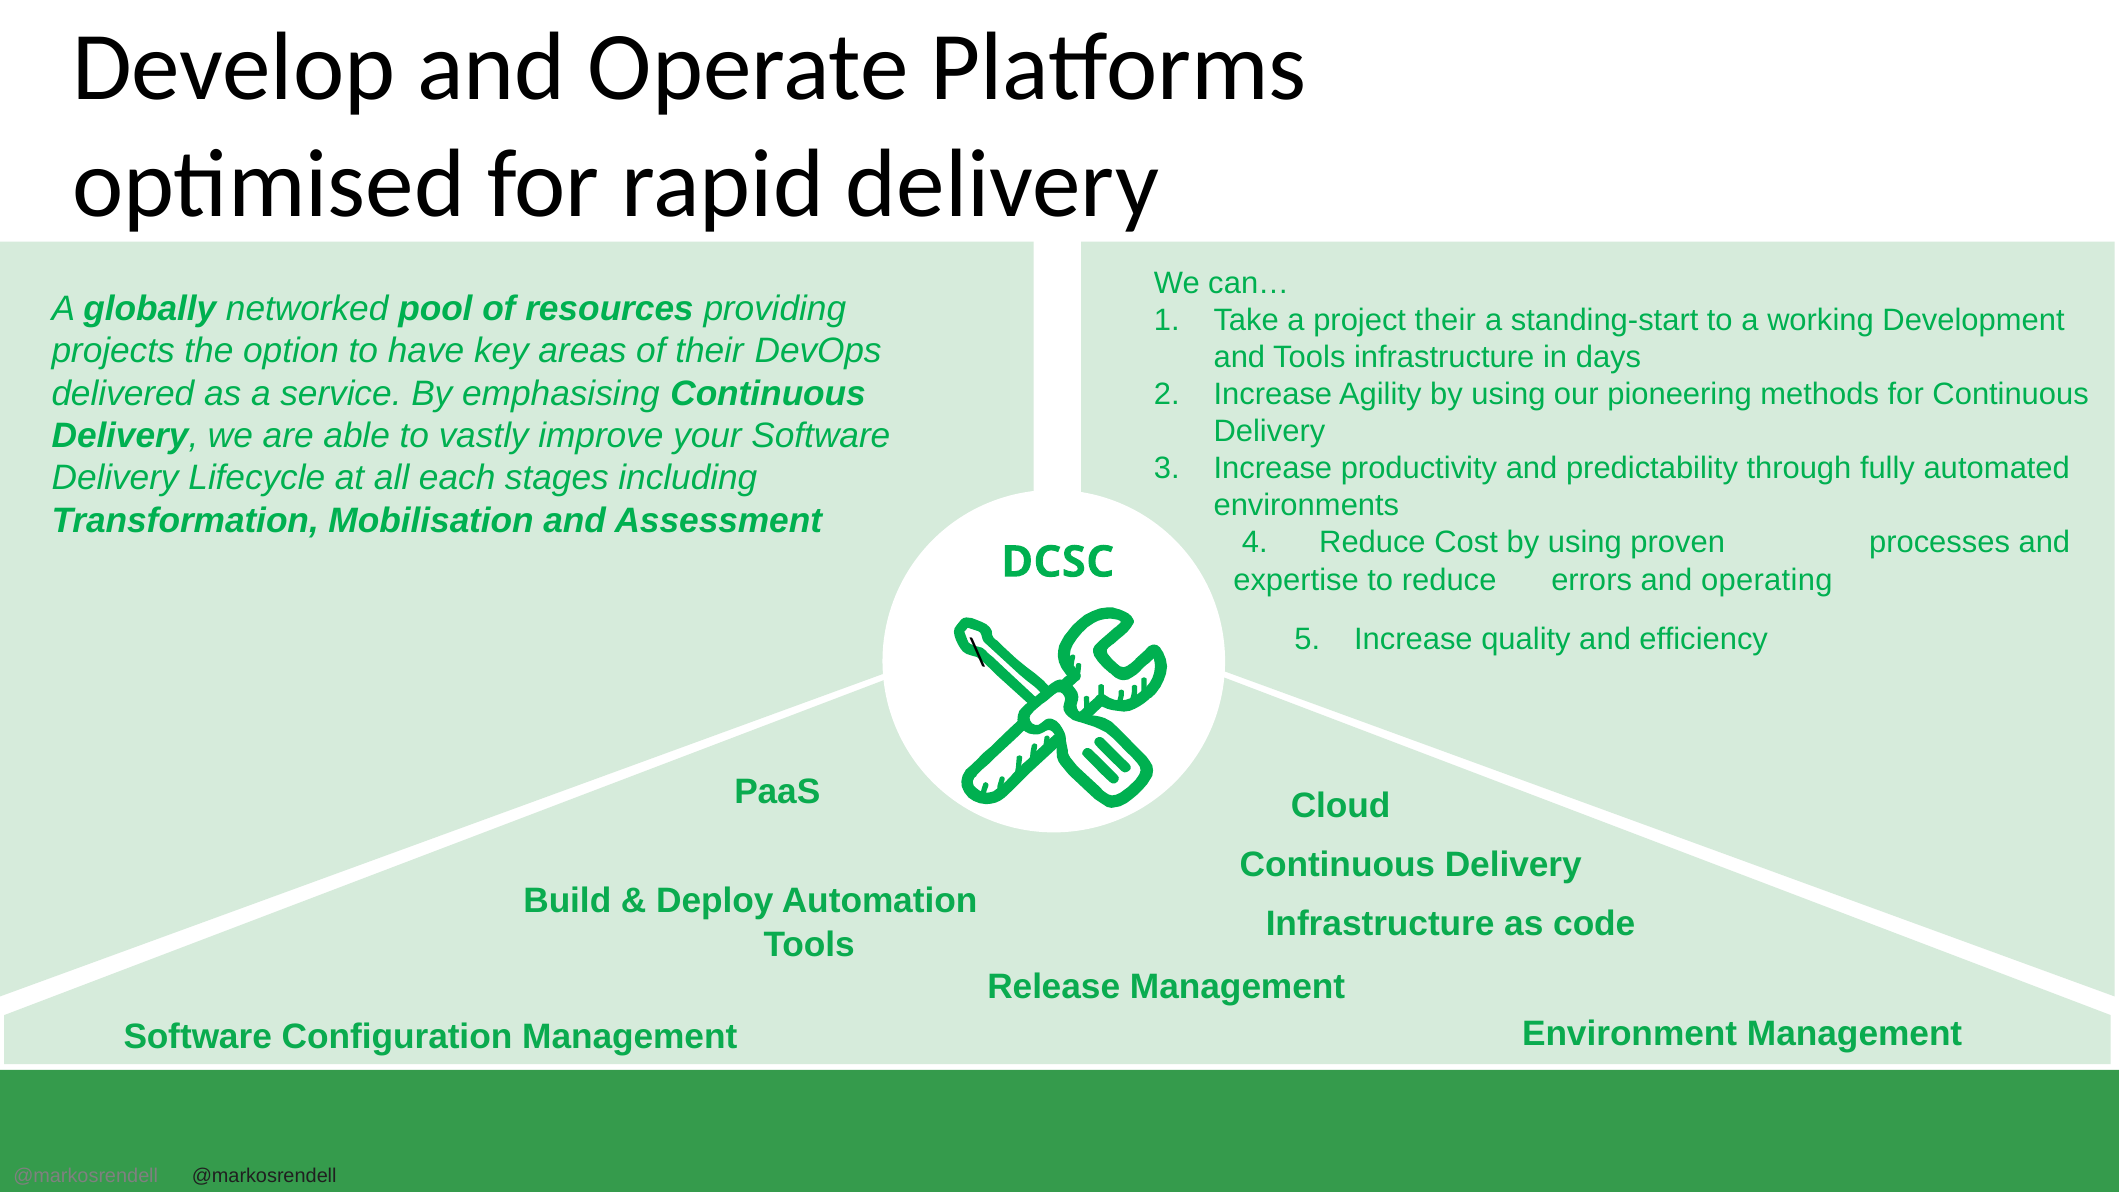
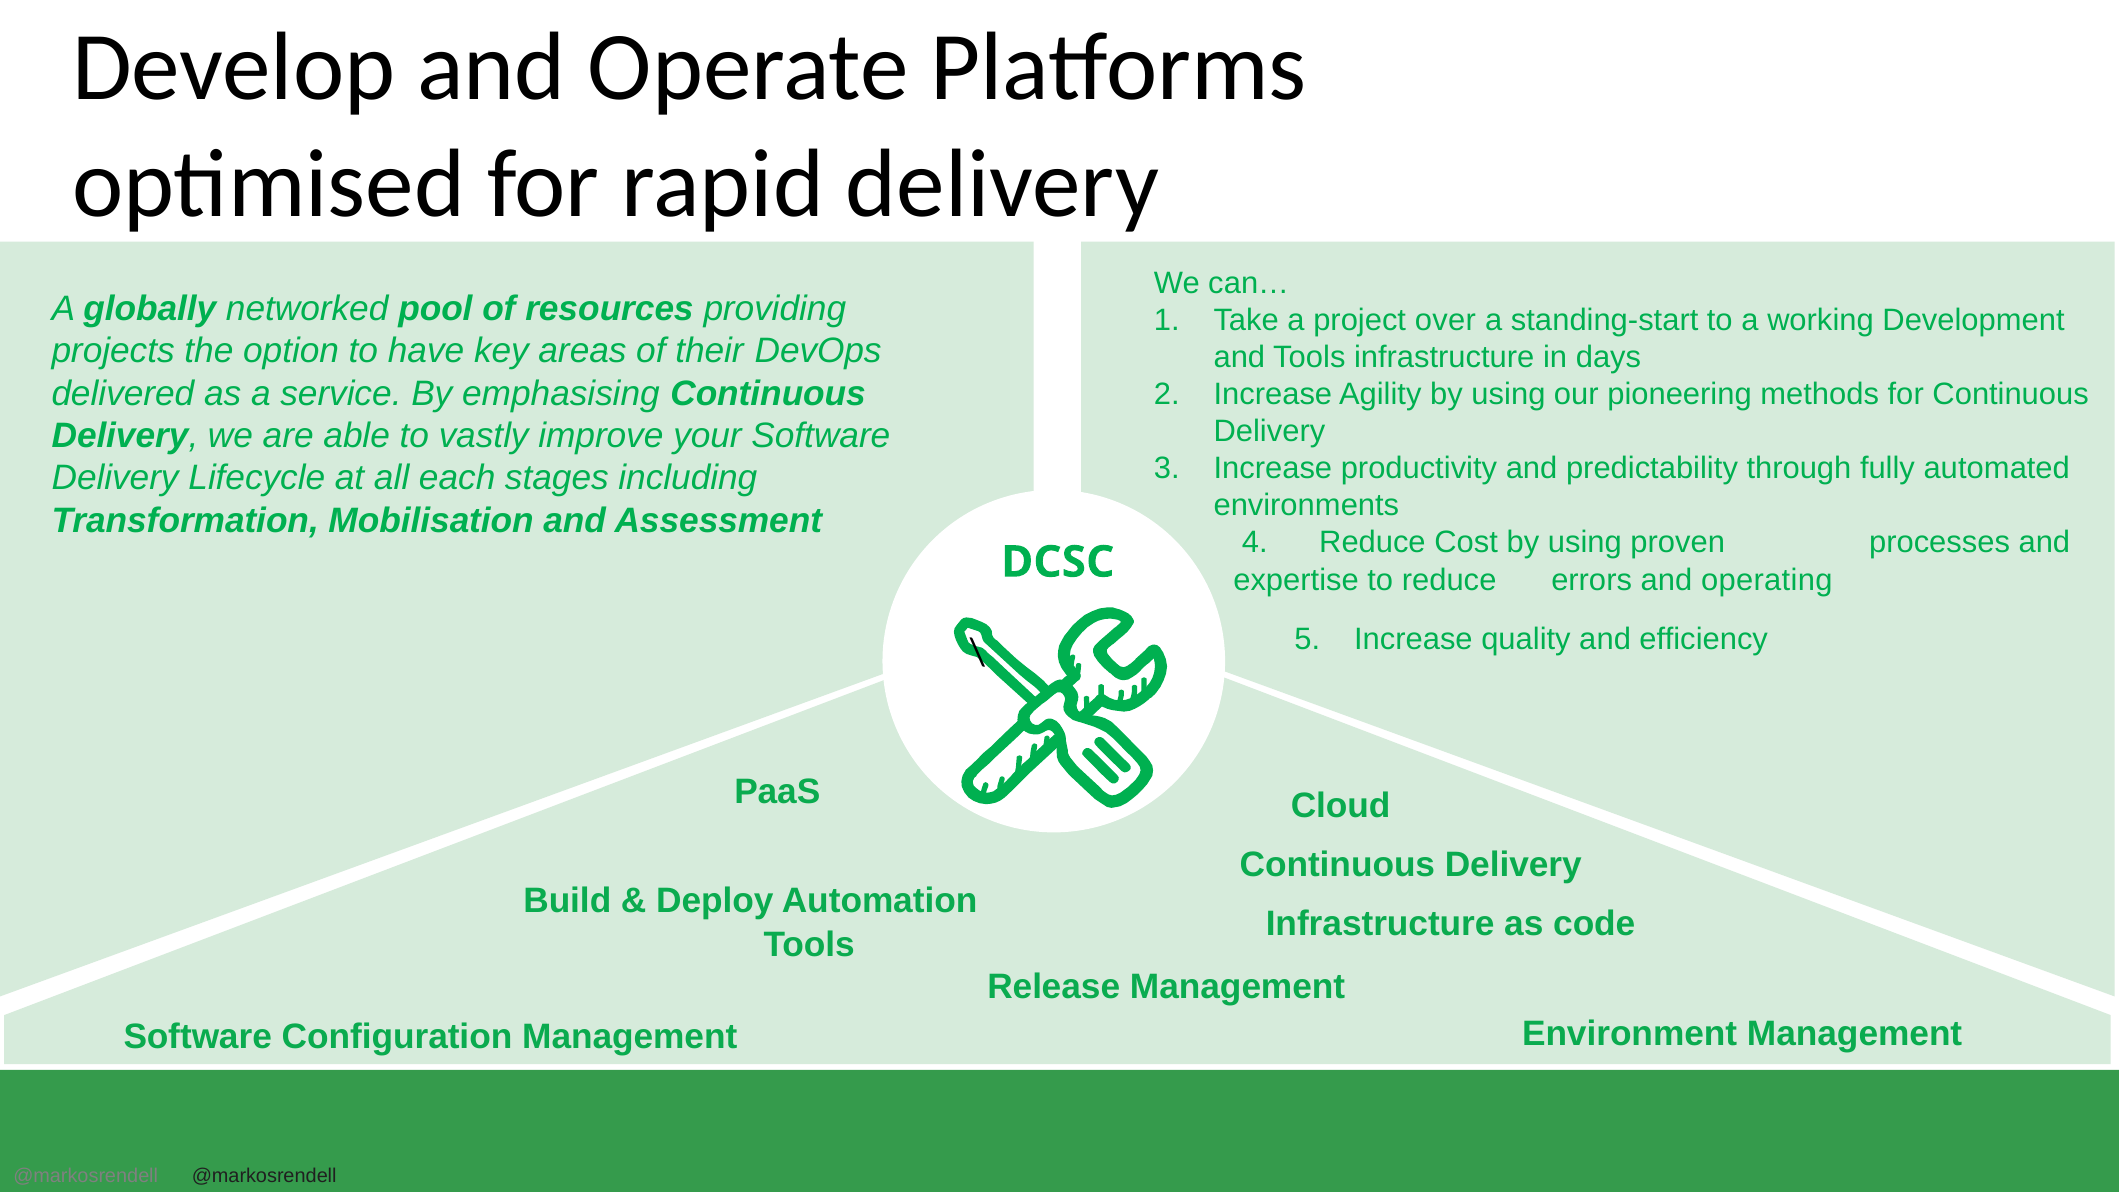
project their: their -> over (1445, 320)
